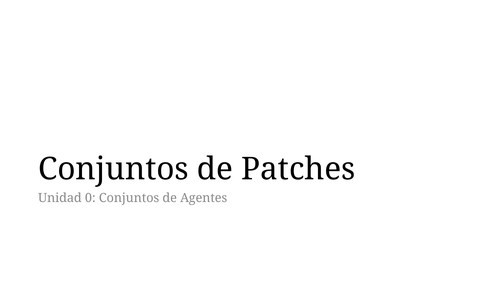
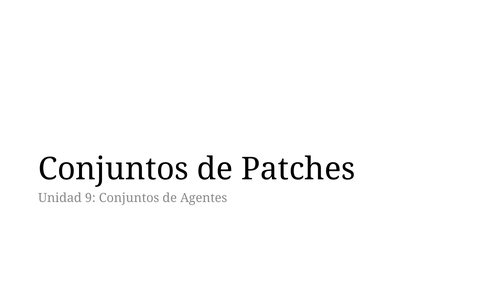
0: 0 -> 9 (90, 198)
